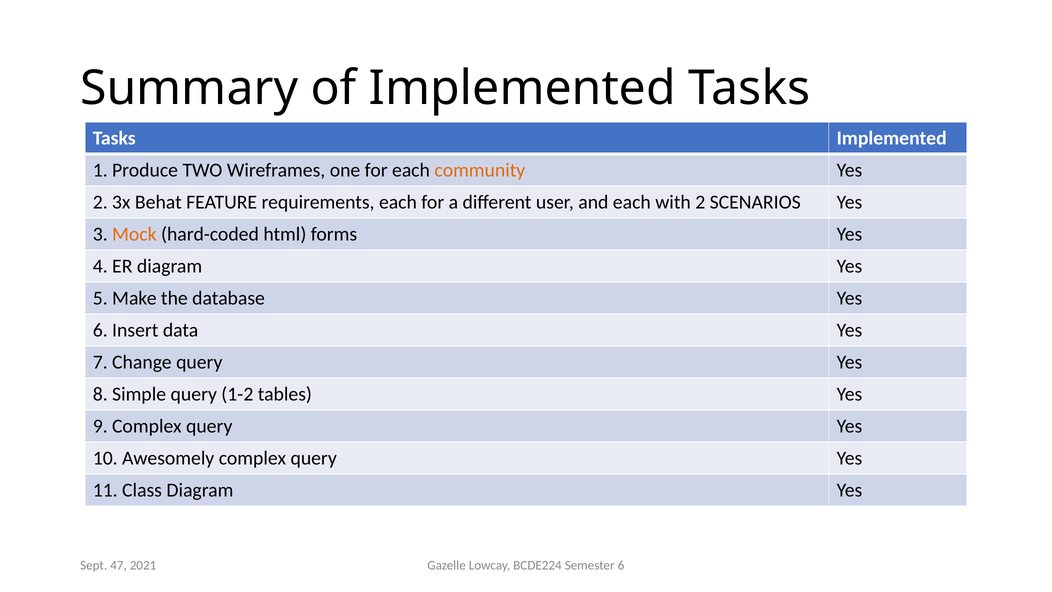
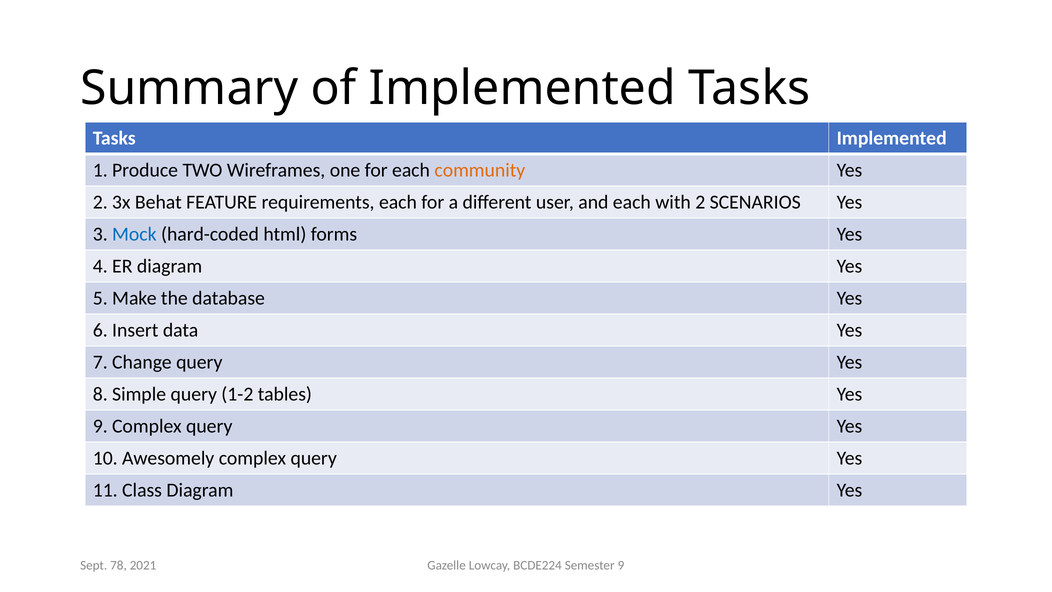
Mock colour: orange -> blue (134, 234)
Semester 6: 6 -> 9 (621, 565)
47: 47 -> 78 (119, 565)
